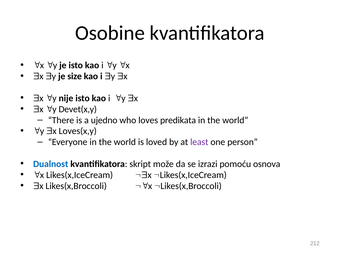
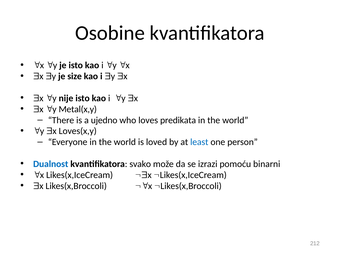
Devet(x,y: Devet(x,y -> Metal(x,y (78, 109)
least colour: purple -> blue (199, 142)
skript: skript -> svako (140, 164)
osnova: osnova -> binarni (267, 164)
